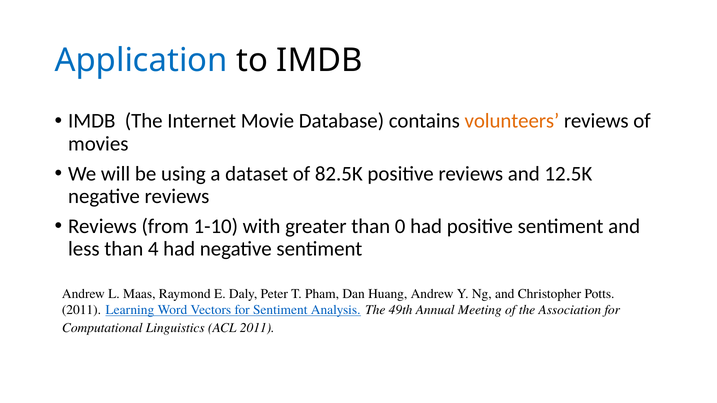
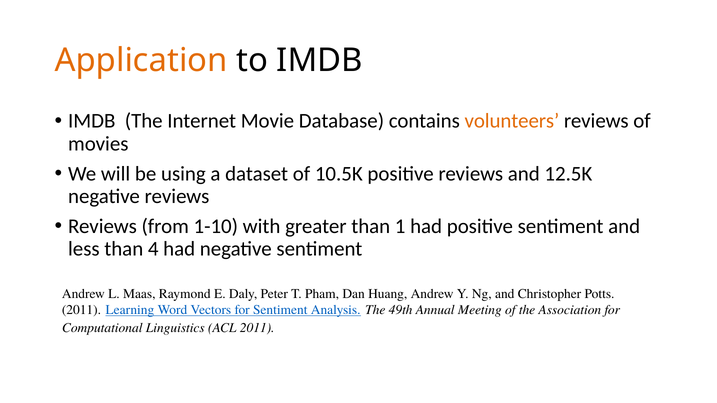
Application colour: blue -> orange (141, 60)
82.5K: 82.5K -> 10.5K (339, 174)
0: 0 -> 1 (400, 226)
